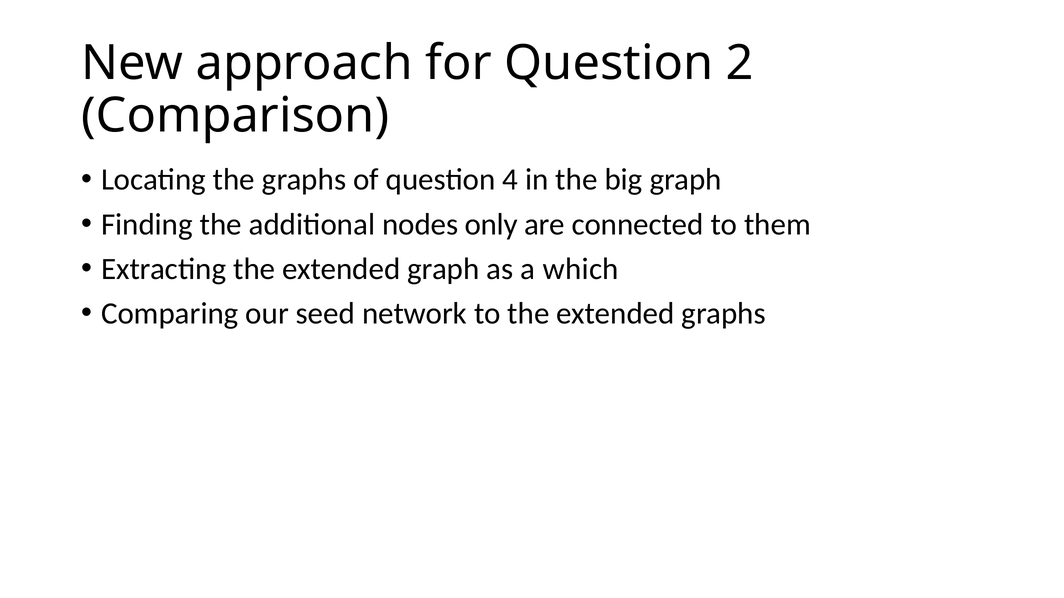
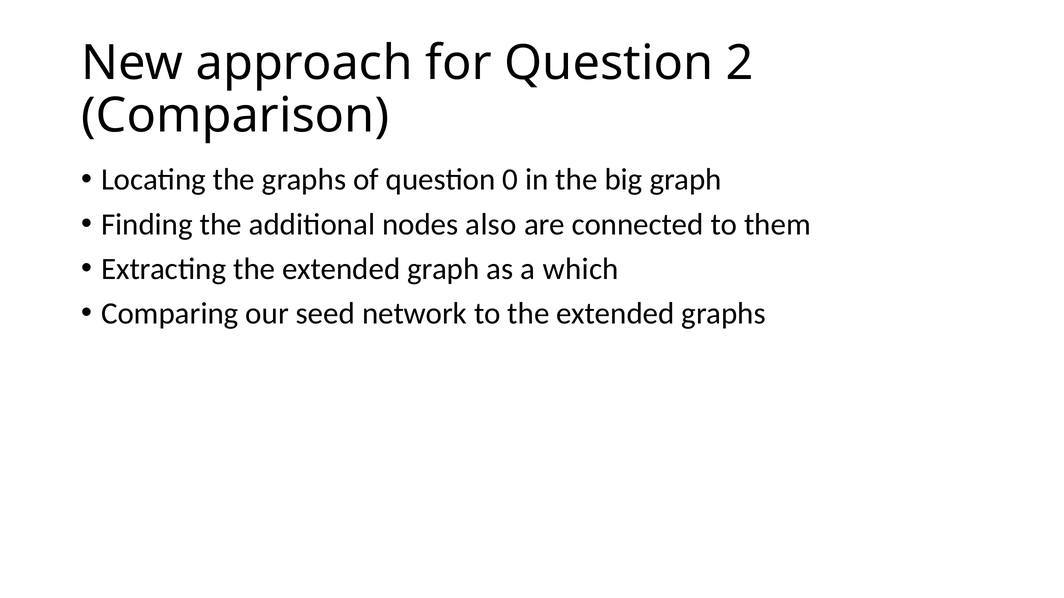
4: 4 -> 0 (510, 180)
only: only -> also (491, 225)
